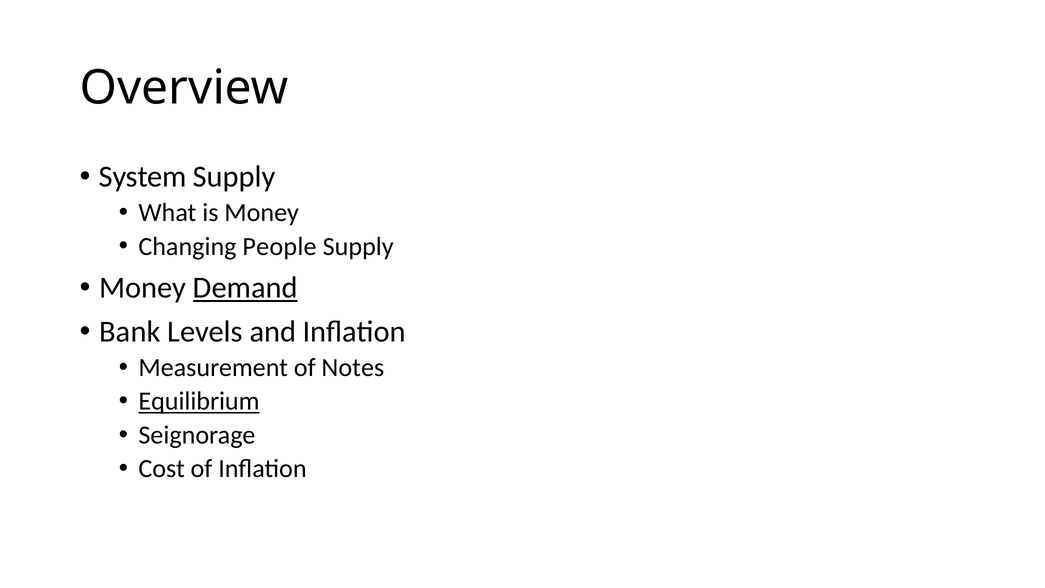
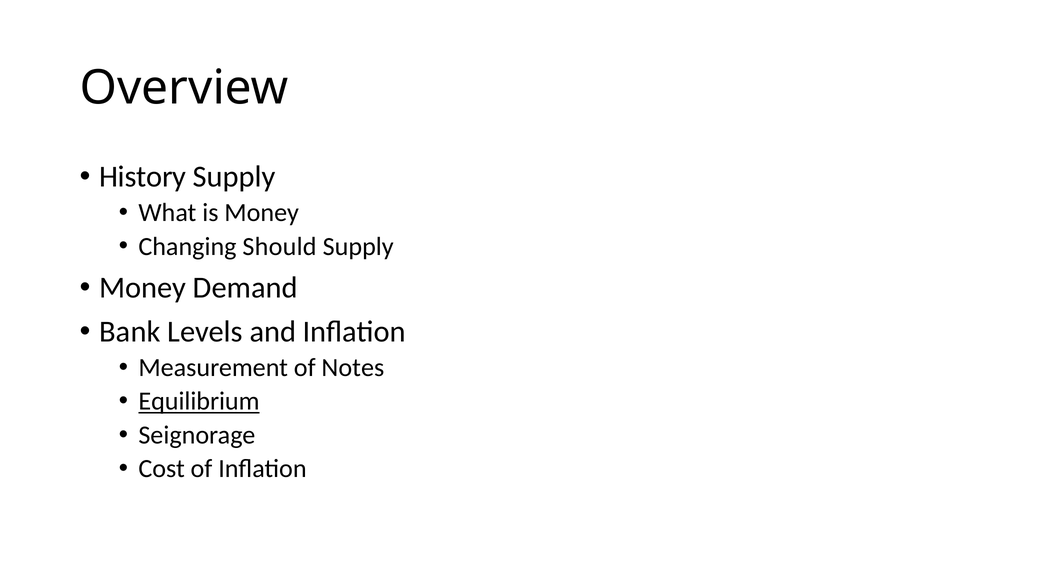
System: System -> History (143, 177)
People: People -> Should (280, 246)
Demand underline: present -> none (245, 288)
